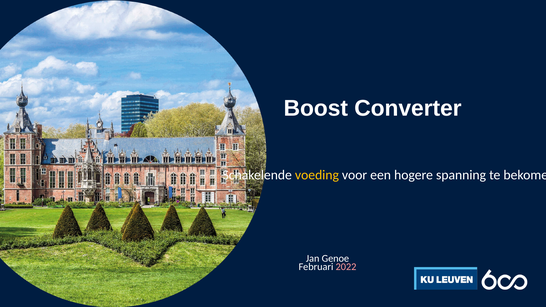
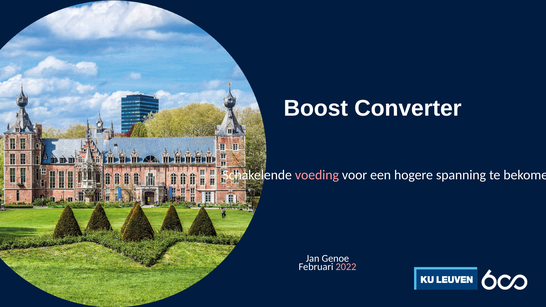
voeding colour: yellow -> pink (317, 175)
